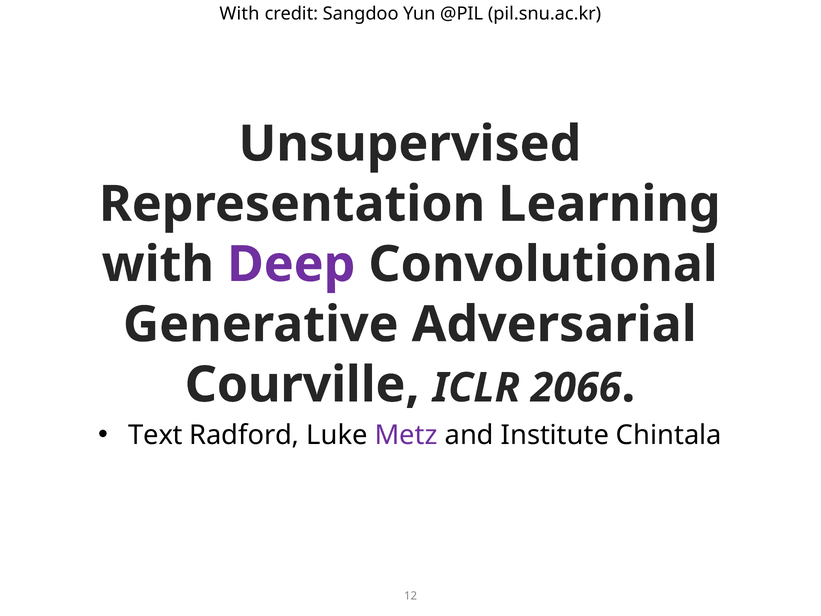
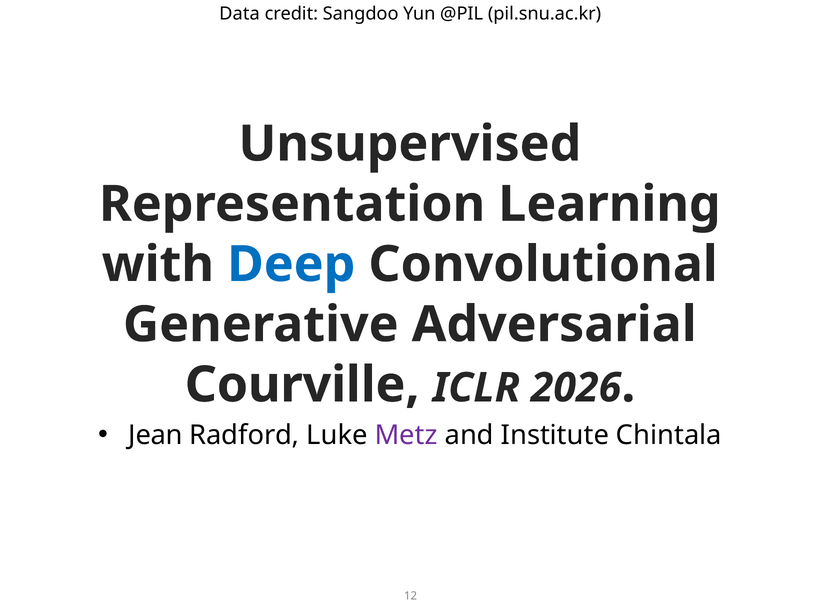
With: With -> Data (240, 14)
Deep colour: purple -> blue (291, 264)
2066: 2066 -> 2026 (576, 388)
Text: Text -> Jean (156, 435)
